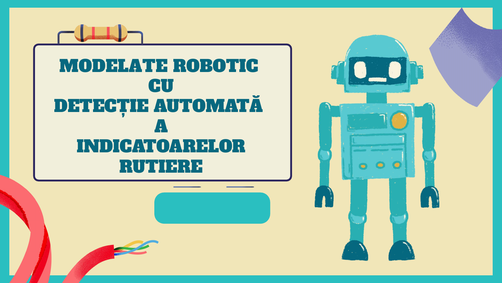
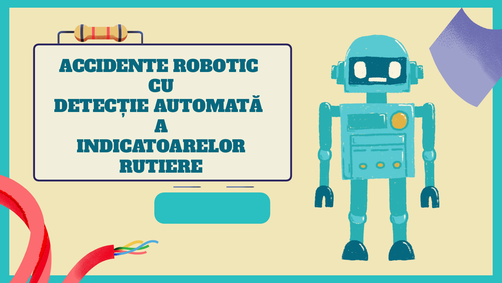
MODELATE: MODELATE -> ACCIDENTE (114, 66)
